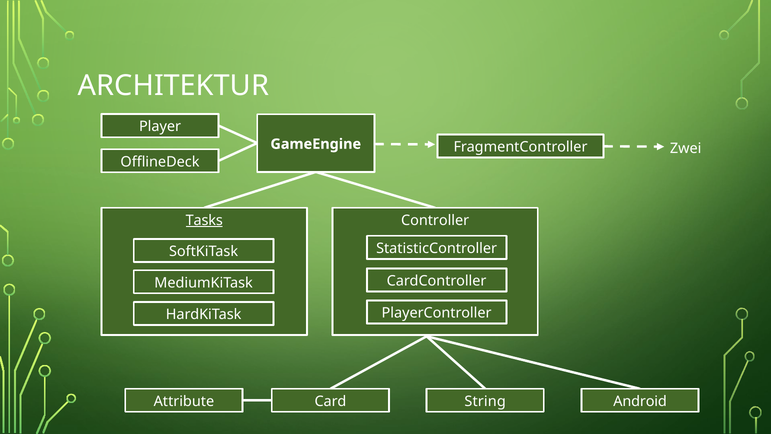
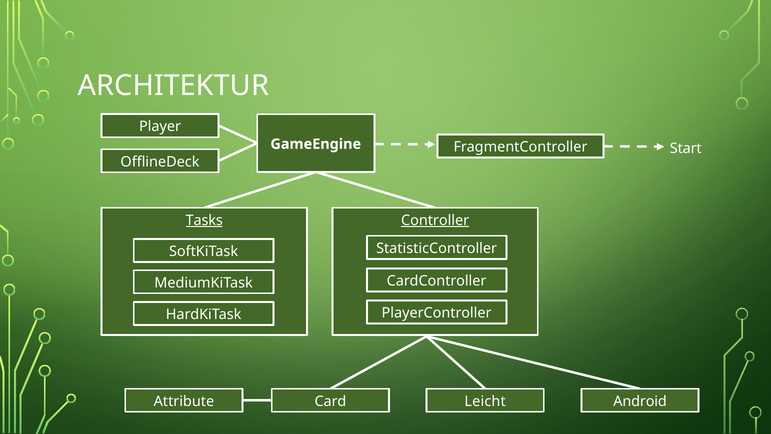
Zwei: Zwei -> Start (686, 148)
Controller underline: none -> present (435, 220)
String: String -> Leicht (485, 401)
